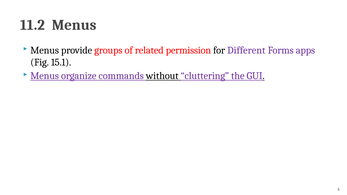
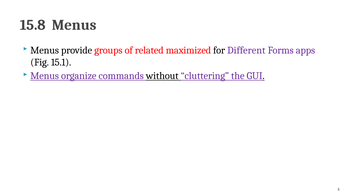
11.2: 11.2 -> 15.8 (33, 25)
permission: permission -> maximized (188, 50)
